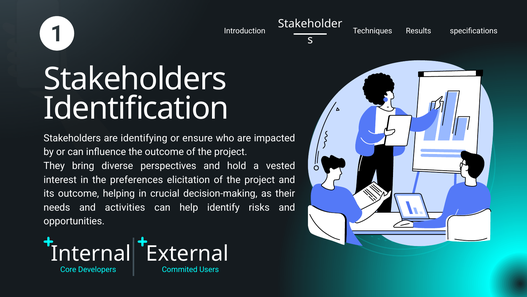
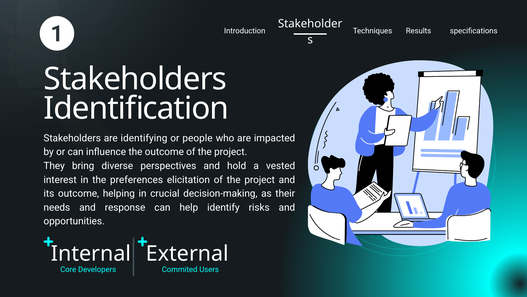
ensure: ensure -> people (198, 138)
activities: activities -> response (125, 207)
